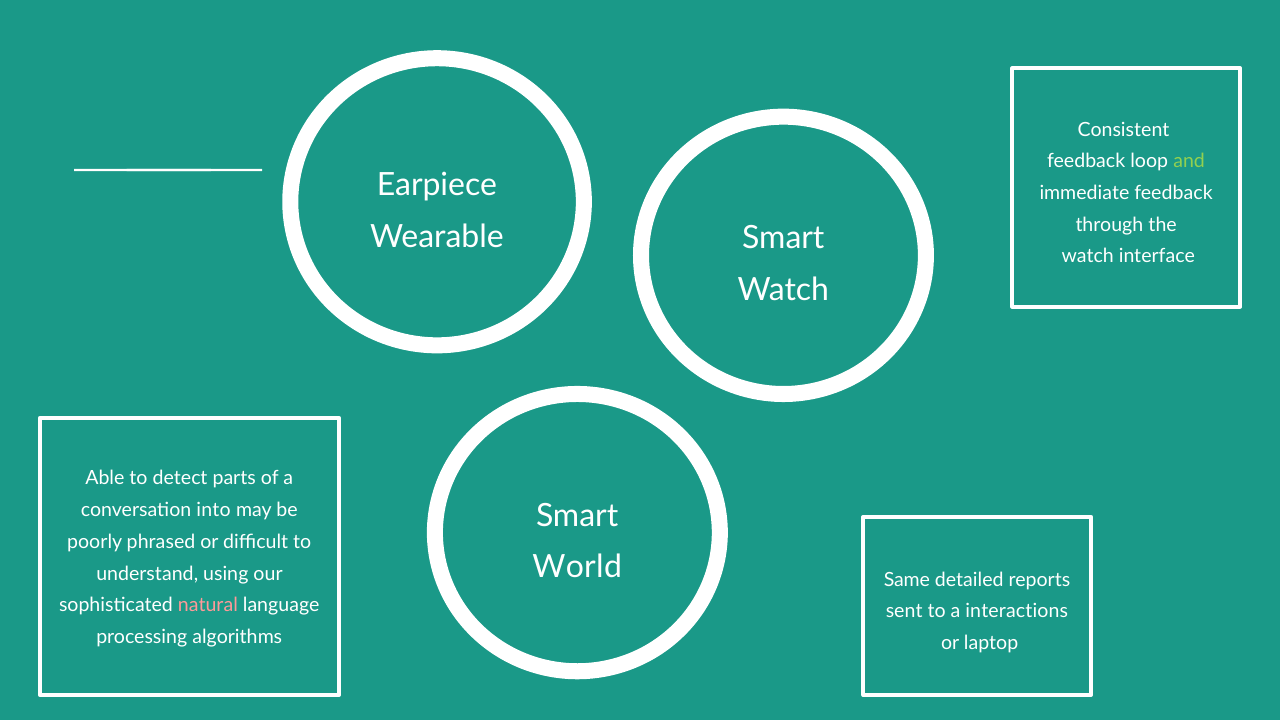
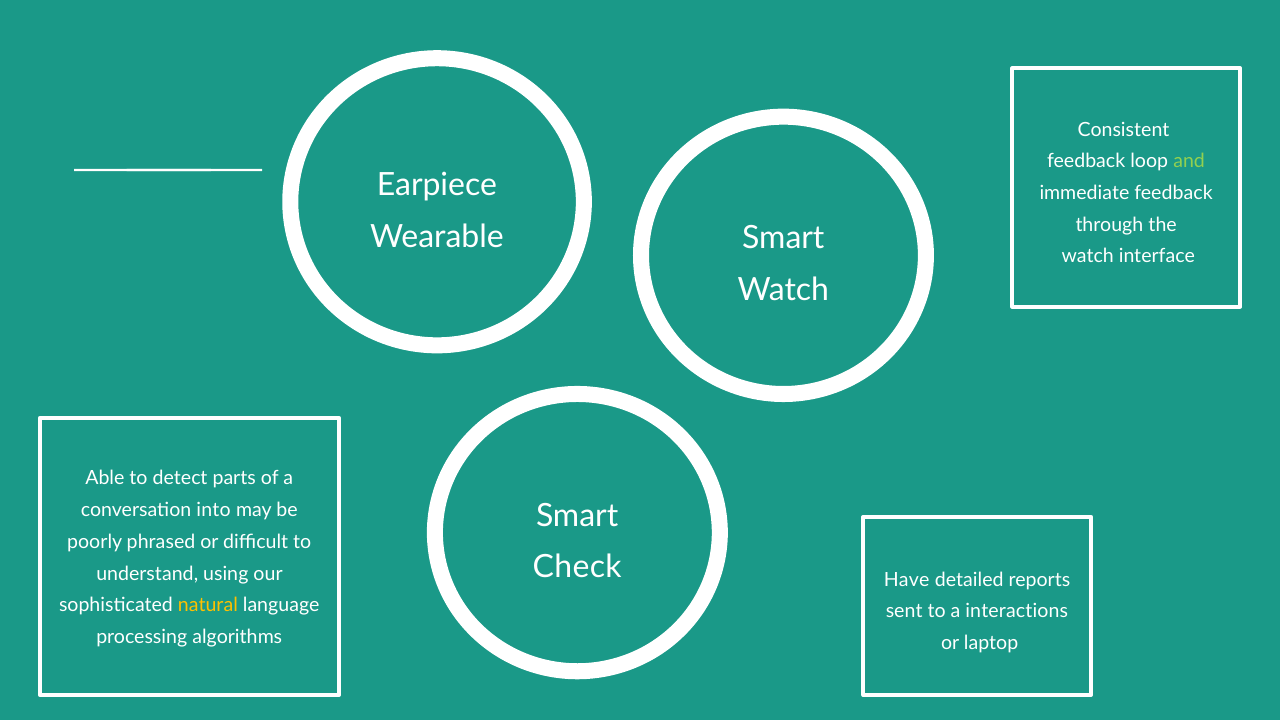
World: World -> Check (577, 567)
Same: Same -> Have (907, 580)
natural colour: pink -> yellow (208, 605)
